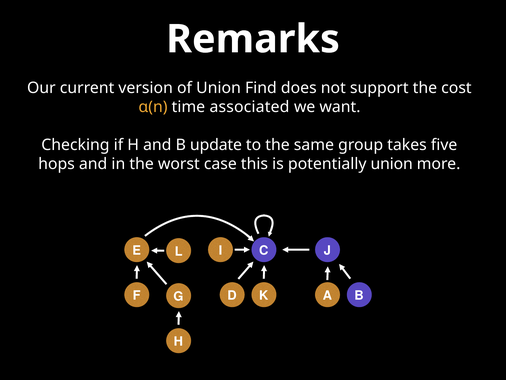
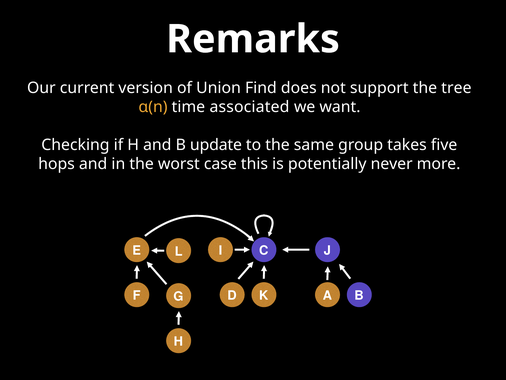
cost: cost -> tree (456, 88)
potentially union: union -> never (392, 164)
